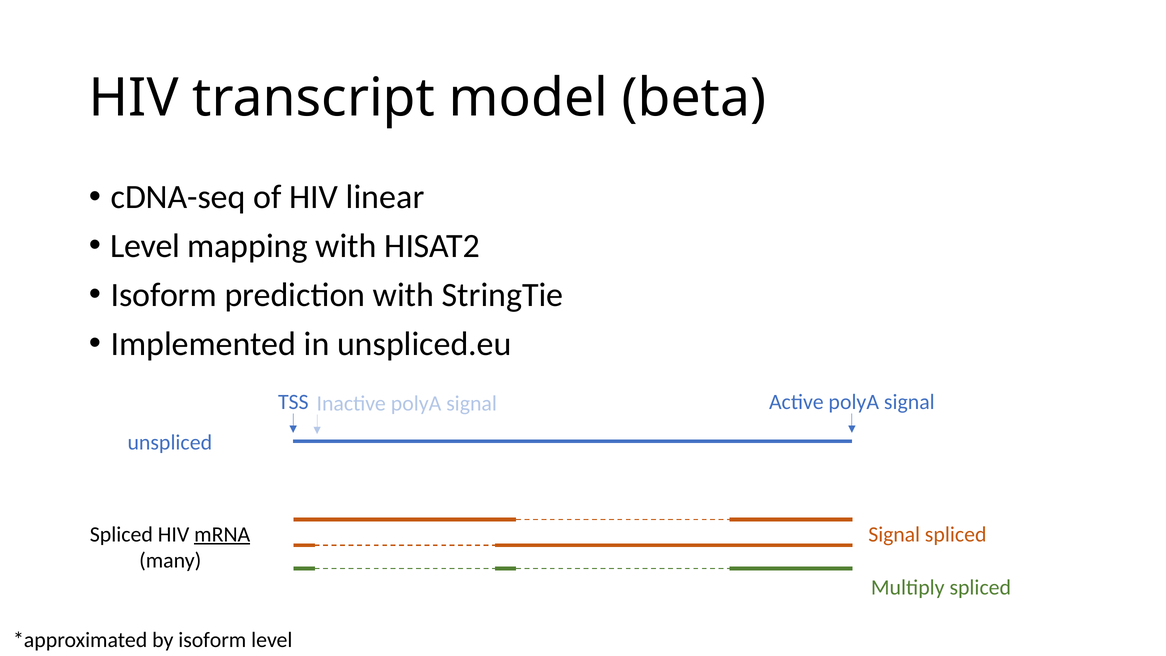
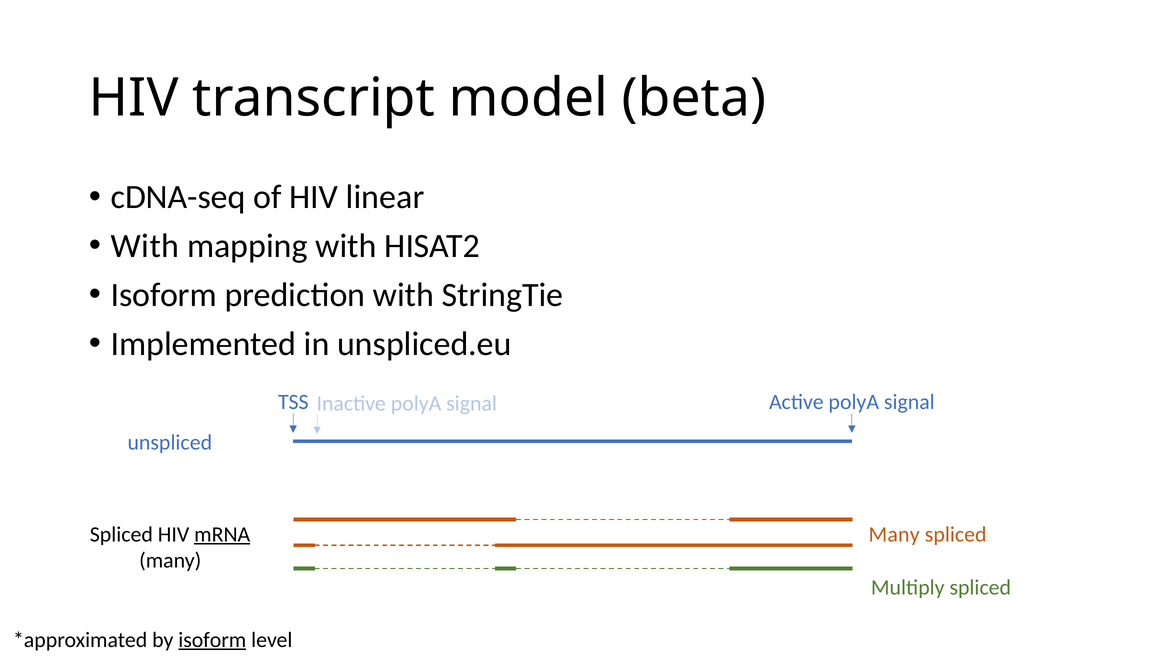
Level: Level -> With (145, 246)
Signal: Signal -> Many (894, 534)
isoform underline: none -> present (212, 640)
